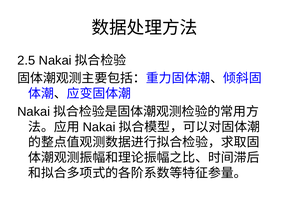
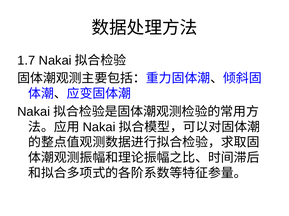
2.5: 2.5 -> 1.7 (26, 61)
